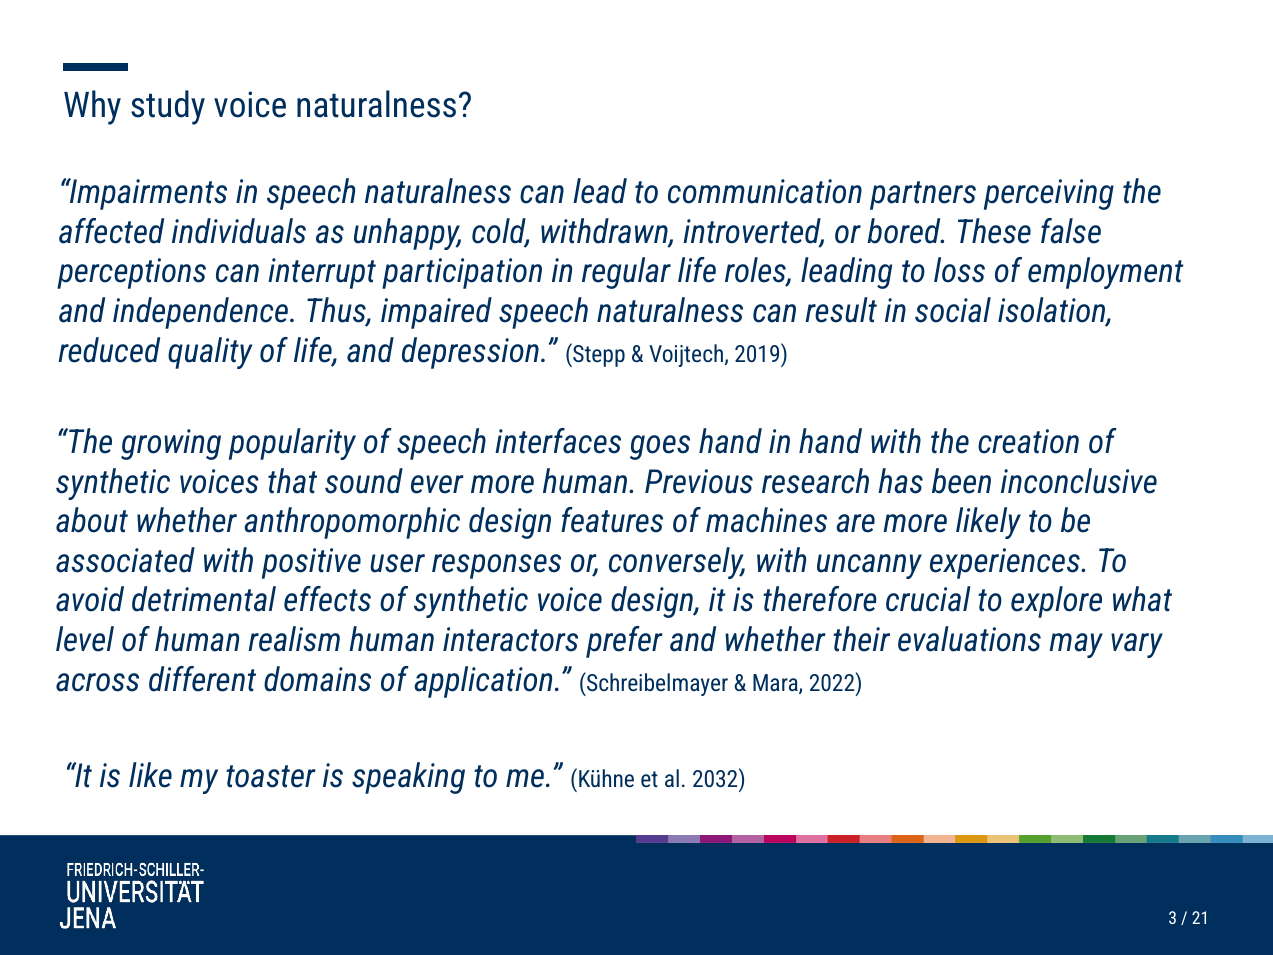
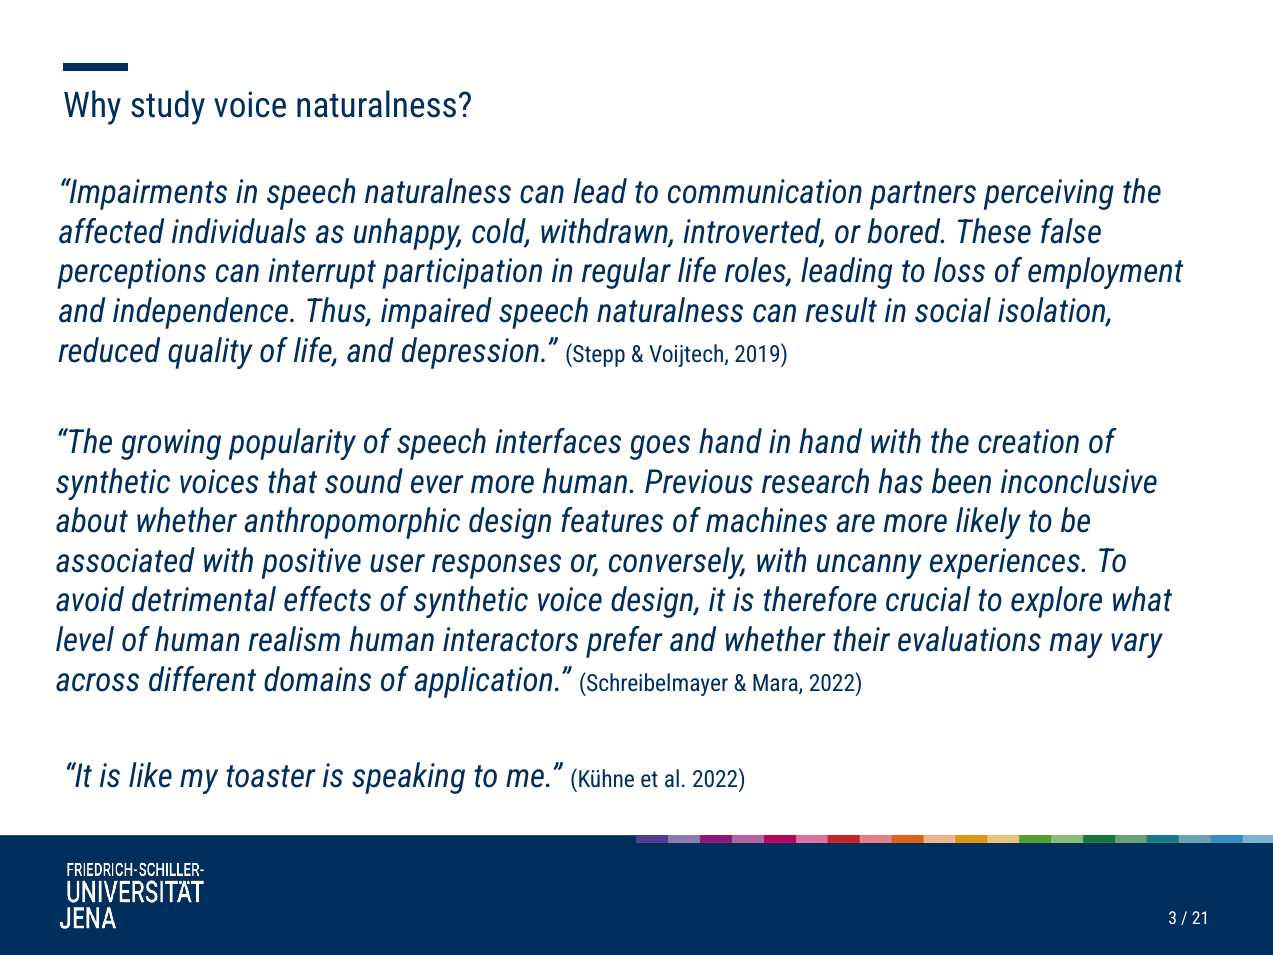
al 2032: 2032 -> 2022 (719, 780)
